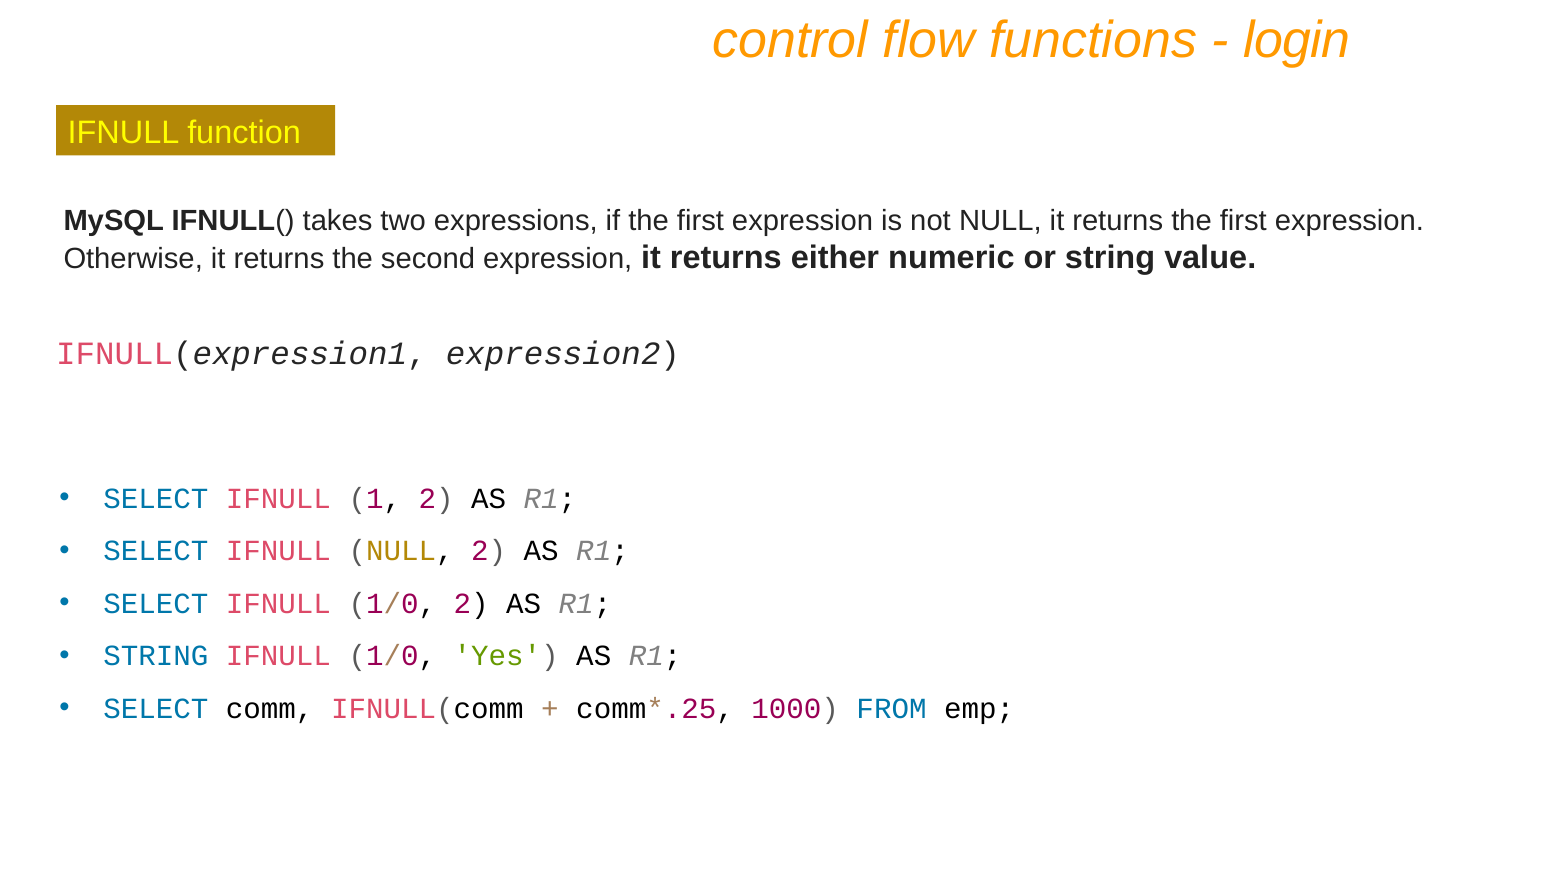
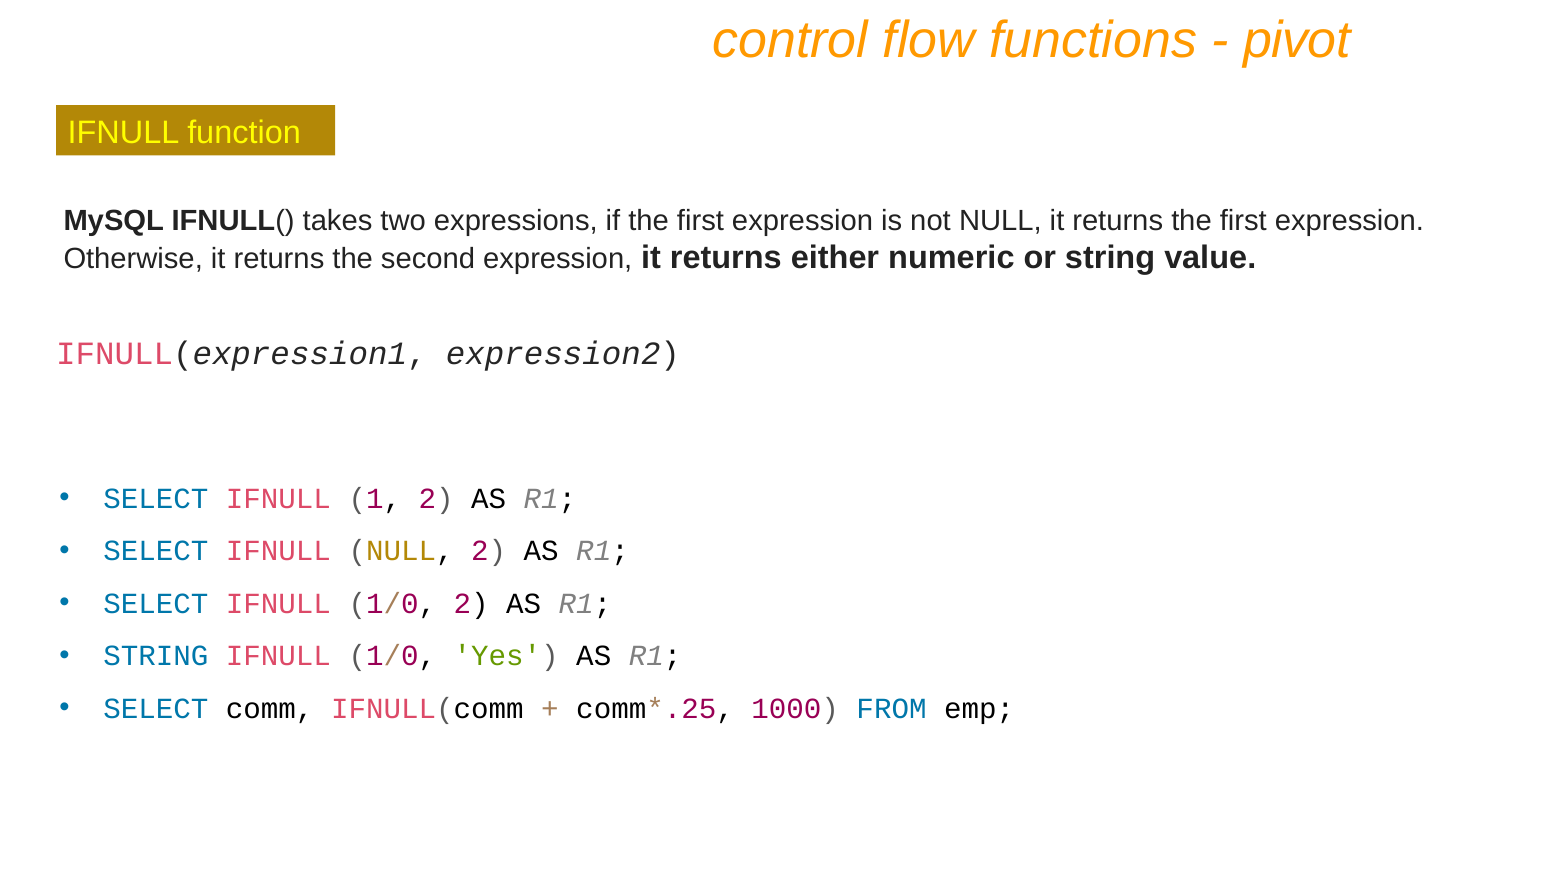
login: login -> pivot (1297, 41)
